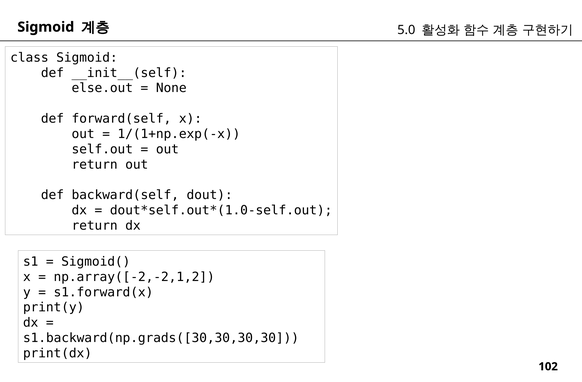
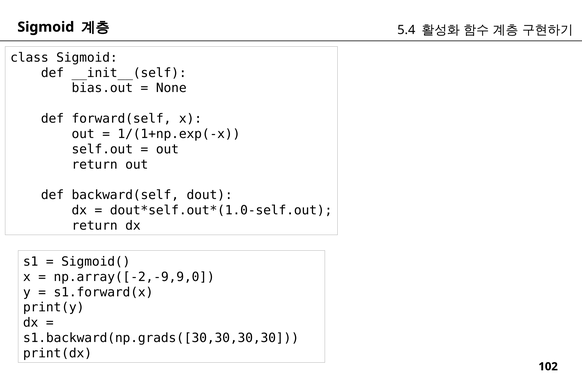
5.0: 5.0 -> 5.4 (406, 30)
else.out: else.out -> bias.out (102, 88)
np.array([-2,-2,1,2: np.array([-2,-2,1,2 -> np.array([-2,-9,9,0 (134, 277)
